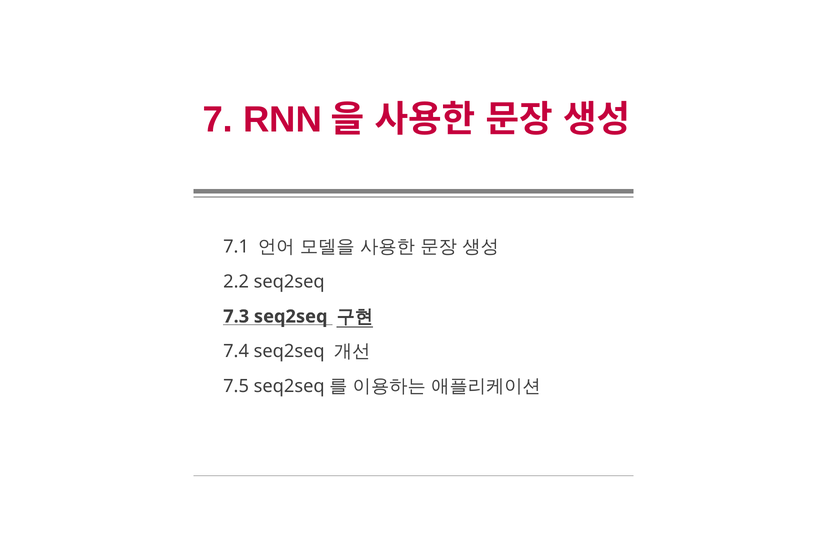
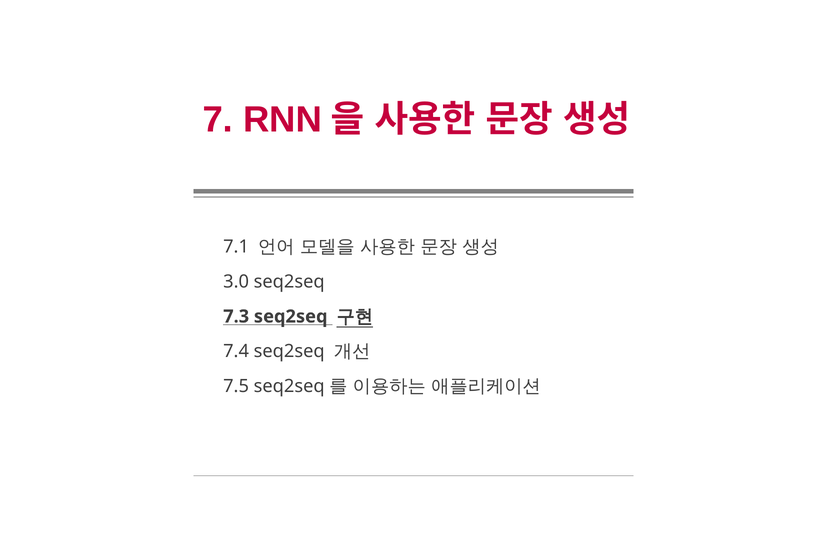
2.2: 2.2 -> 3.0 (236, 281)
